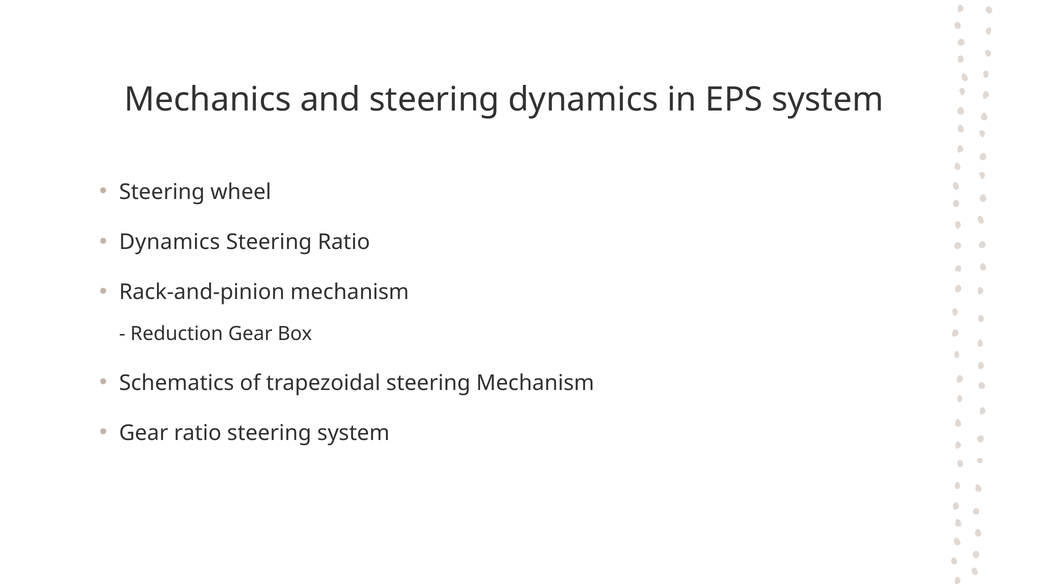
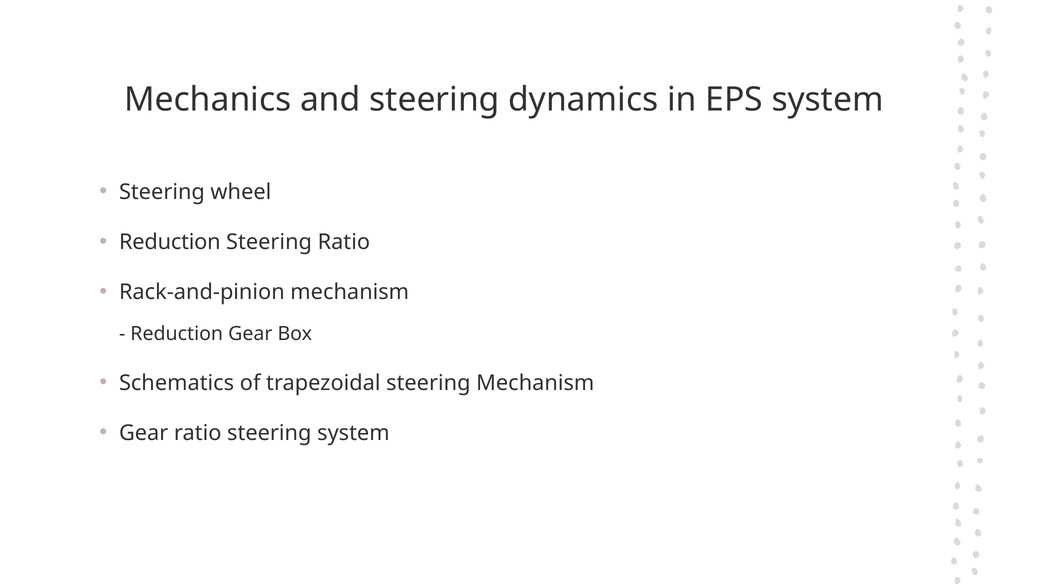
Dynamics: Dynamics -> Reduction (170, 242)
